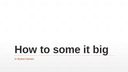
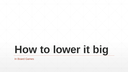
some: some -> lower (67, 50)
